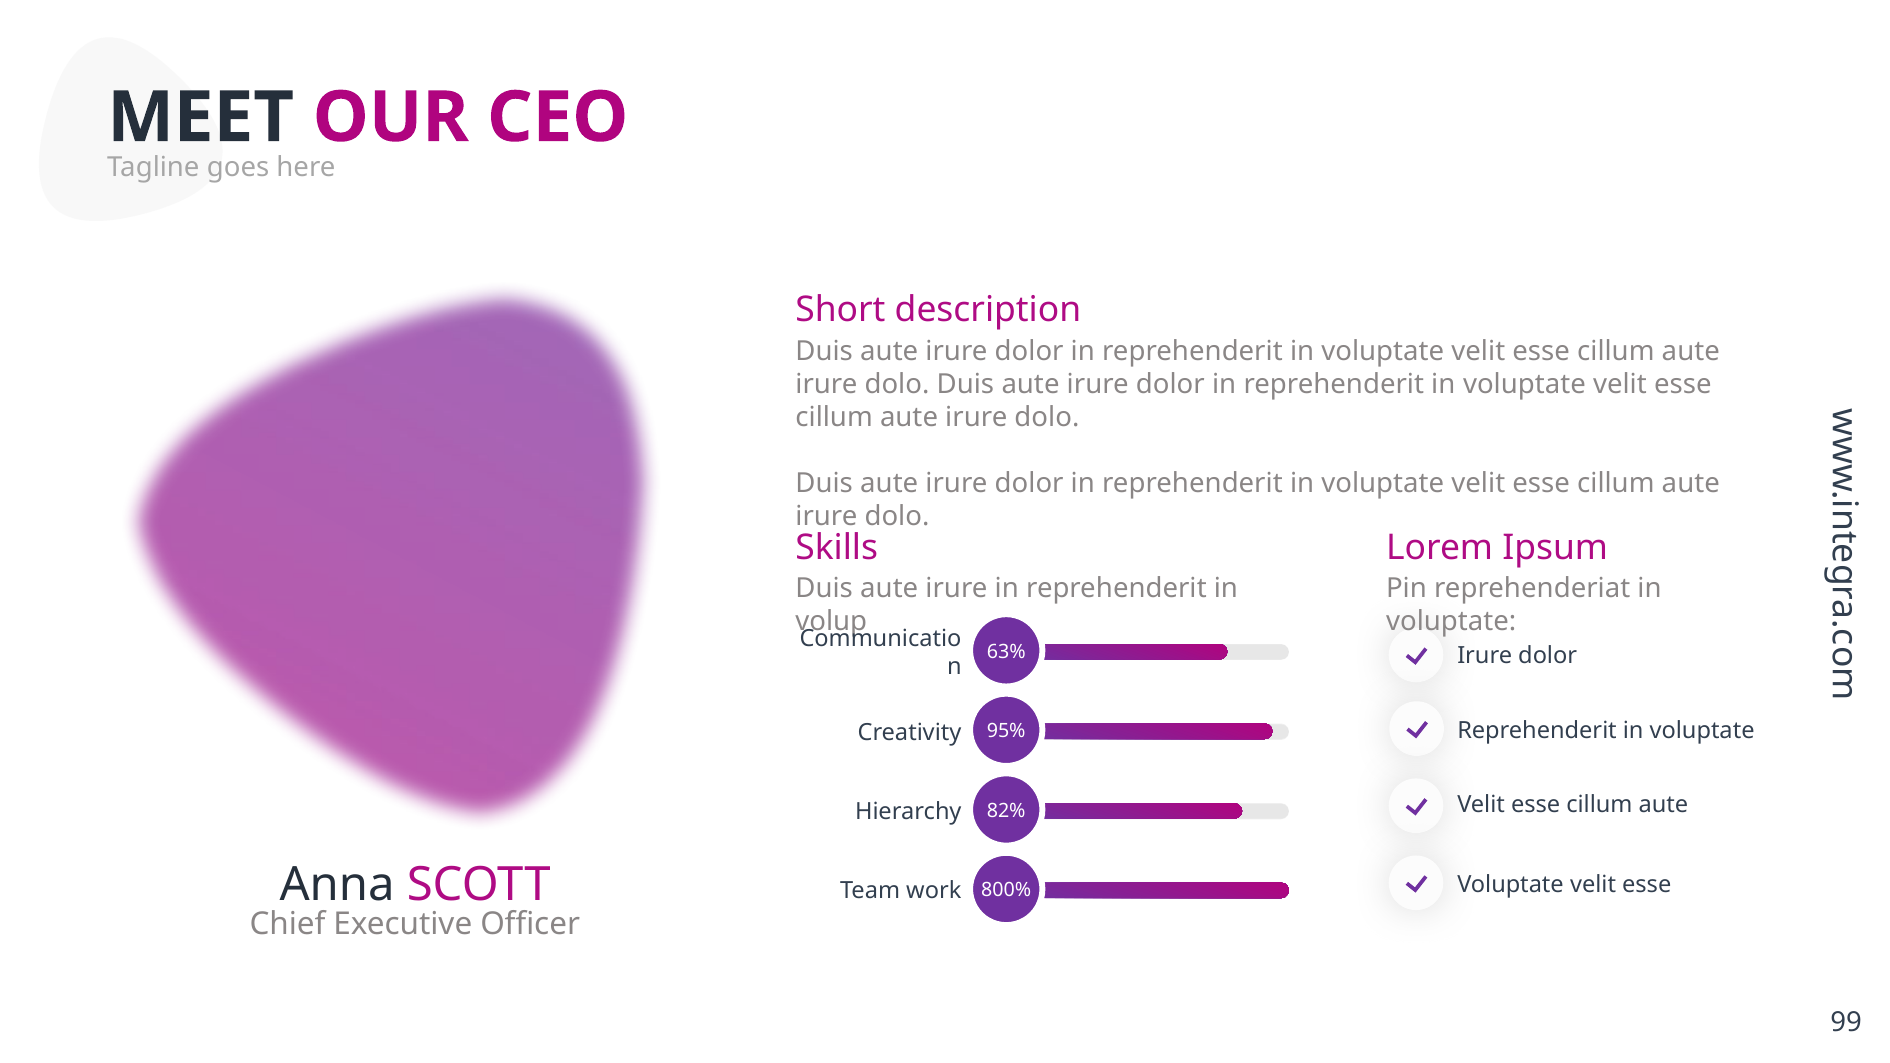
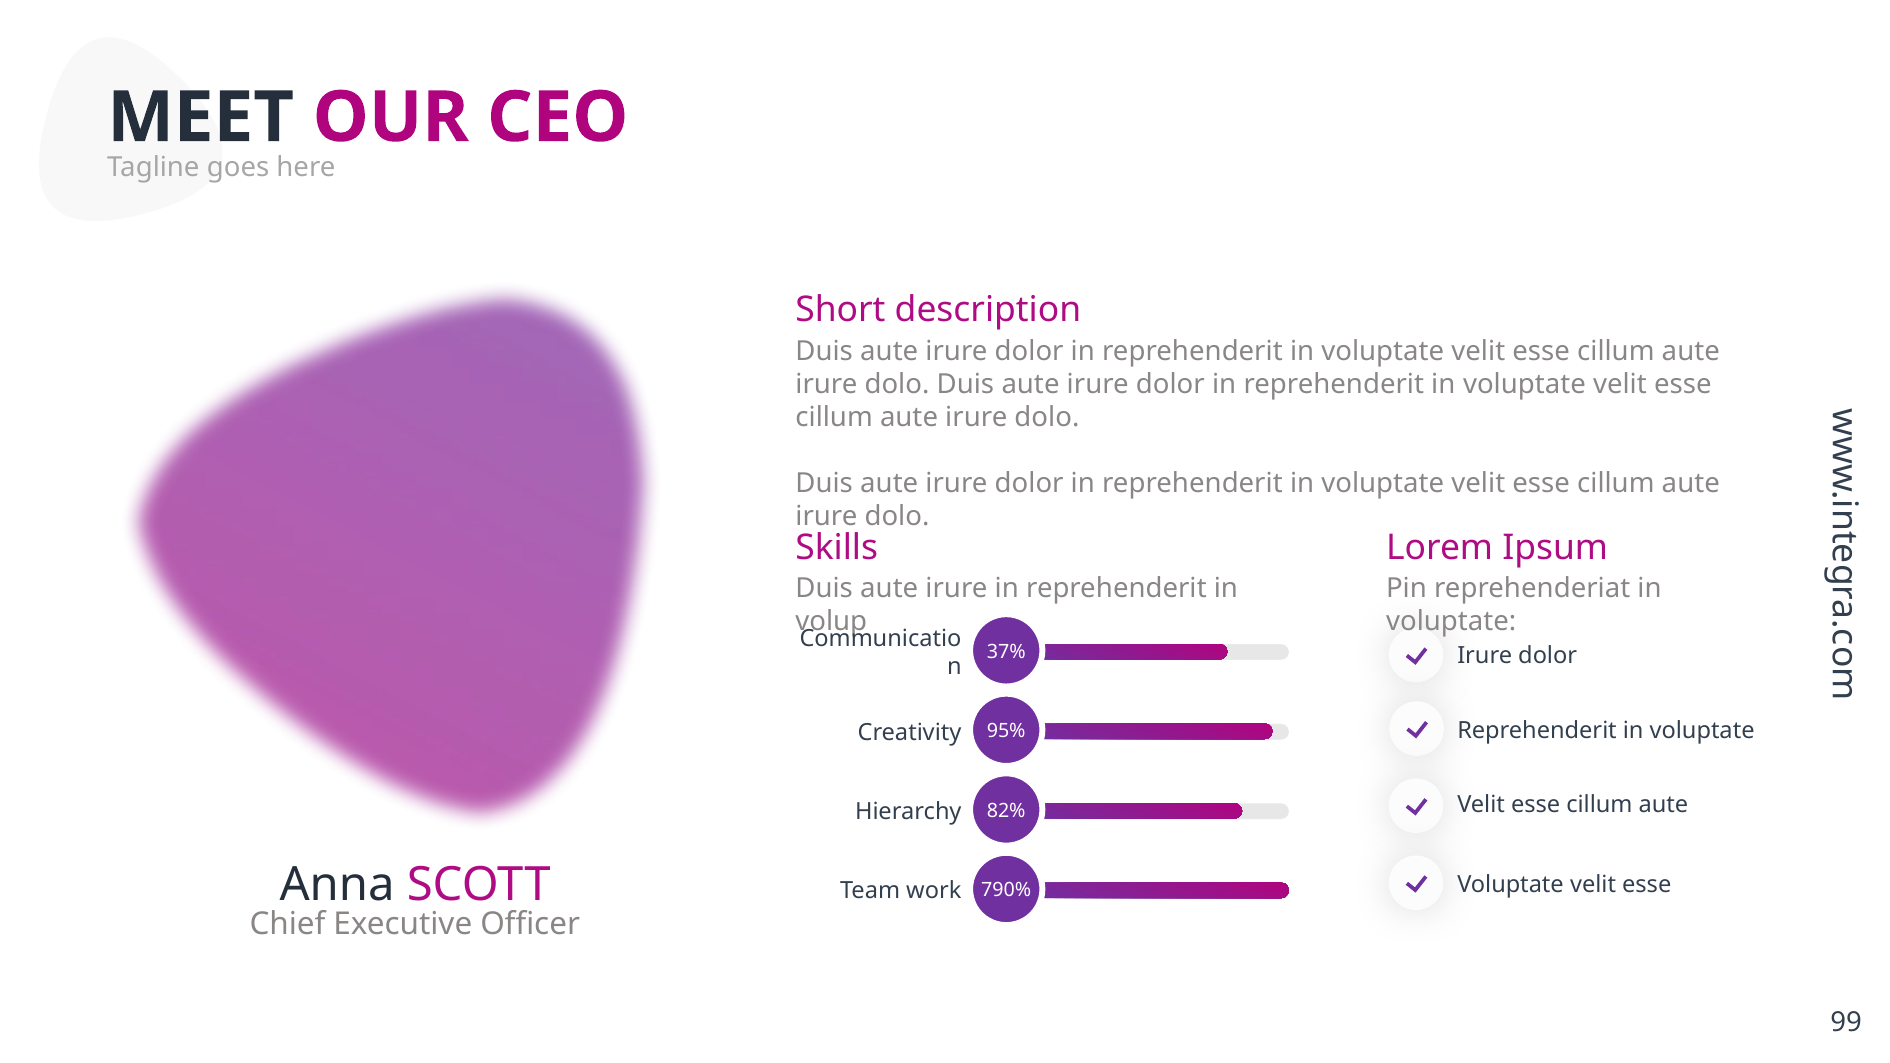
63%: 63% -> 37% (1006, 652)
800%: 800% -> 790% (1006, 890)
